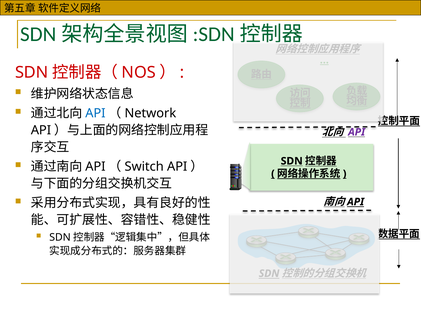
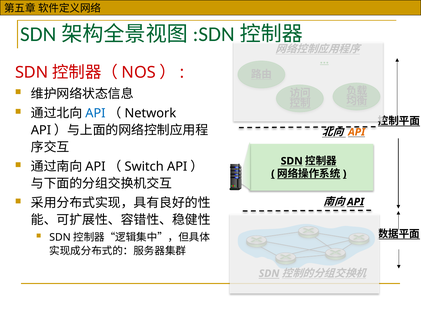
API colour: purple -> orange (357, 132)
